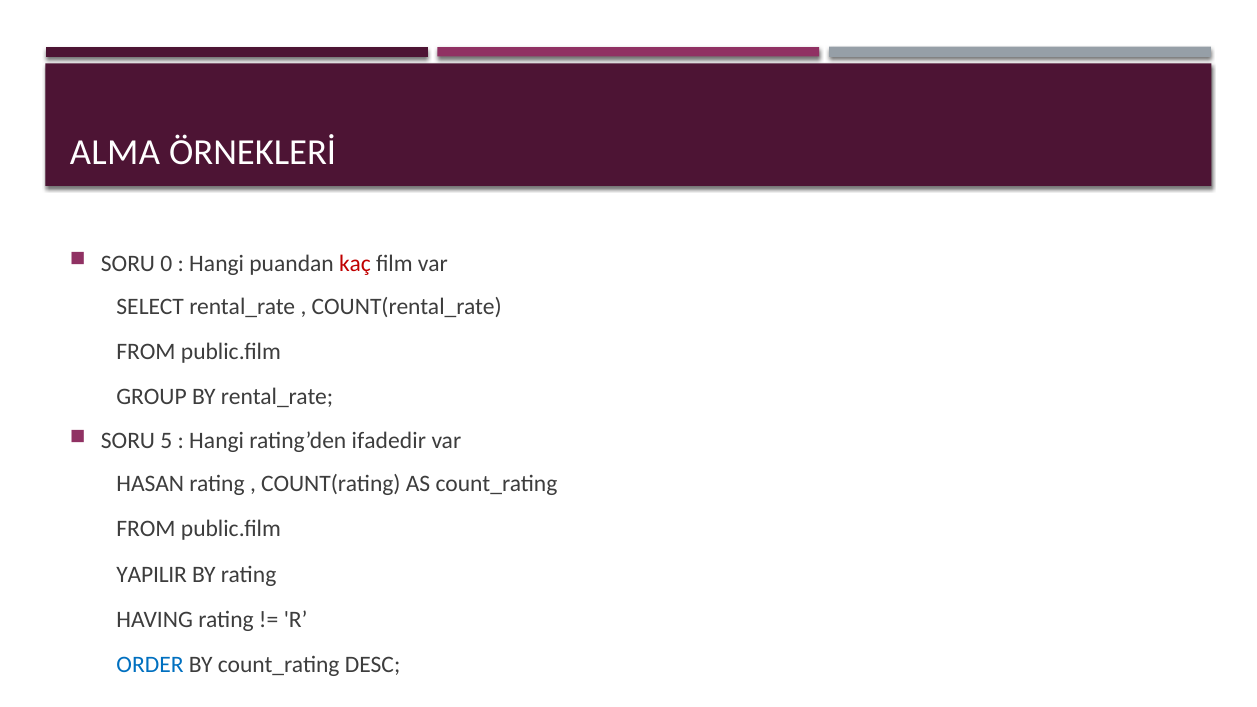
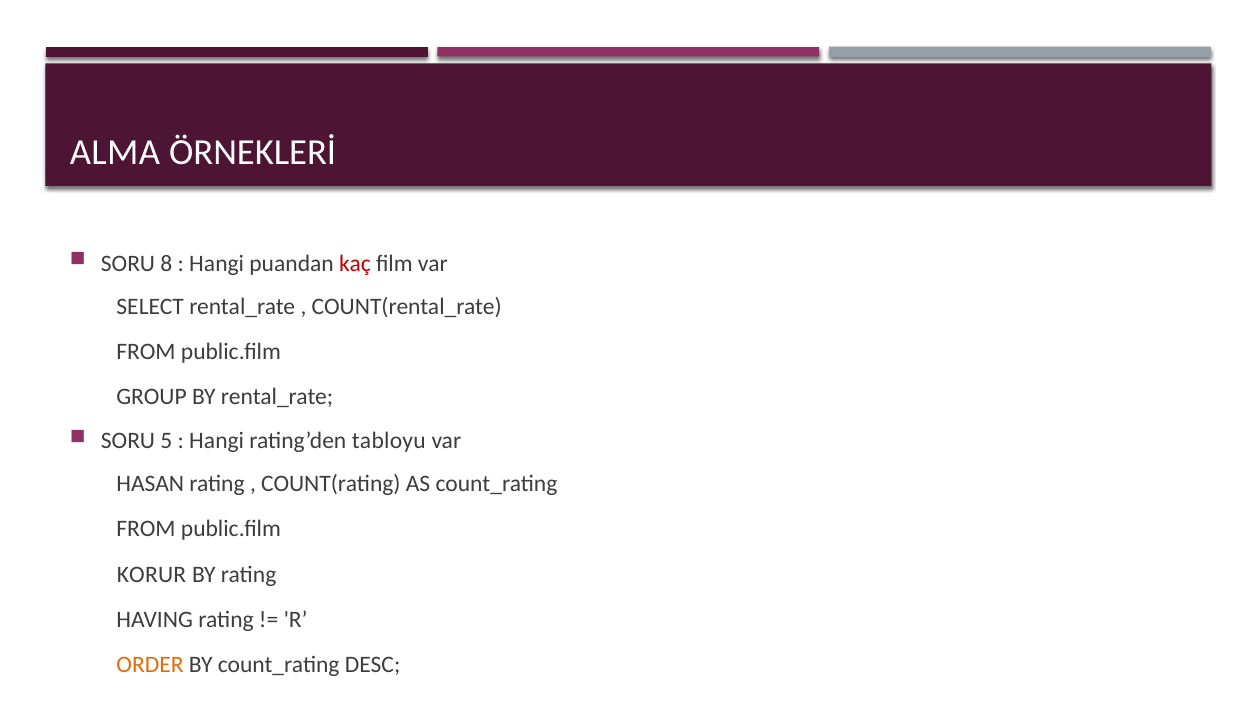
0: 0 -> 8 (166, 263)
ifadedir: ifadedir -> tabloyu (389, 441)
YAPILIR: YAPILIR -> KORUR (151, 574)
ORDER colour: blue -> orange (150, 665)
